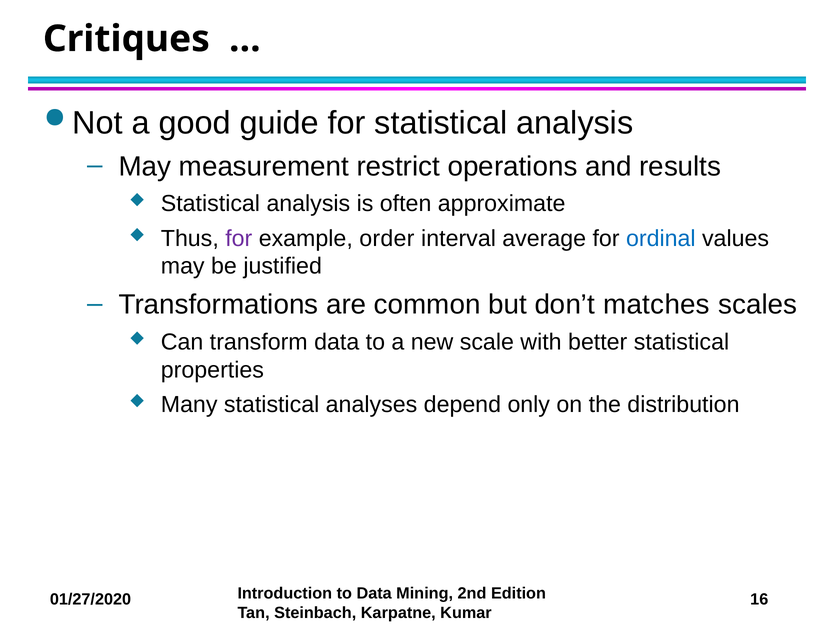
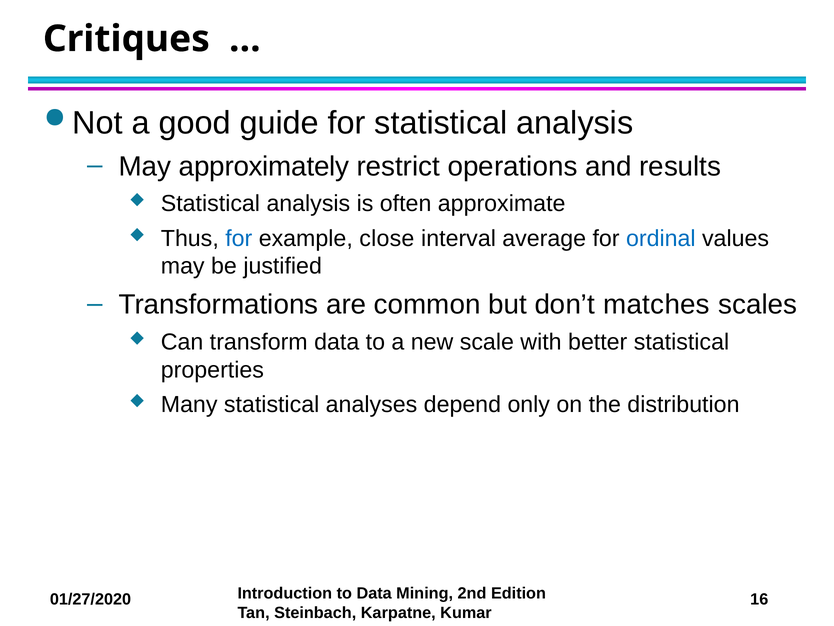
measurement: measurement -> approximately (264, 166)
for colour: purple -> blue (239, 238)
order: order -> close (387, 238)
